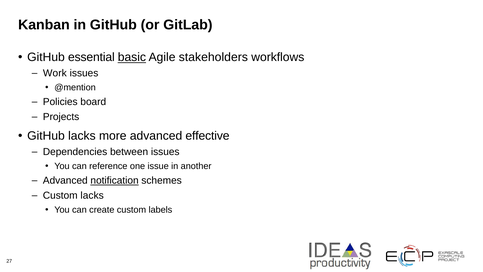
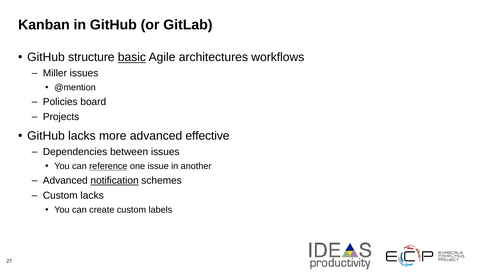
essential: essential -> structure (91, 57)
stakeholders: stakeholders -> architectures (213, 57)
Work: Work -> Miller (55, 73)
reference underline: none -> present (108, 166)
